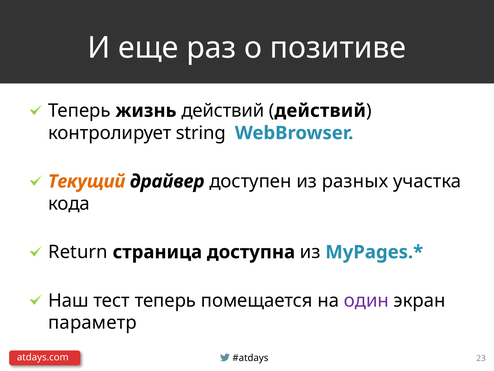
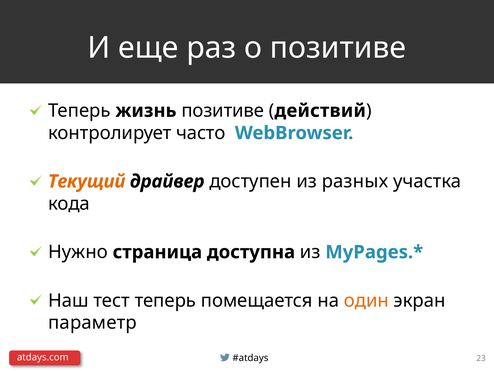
жизнь действий: действий -> позитиве (223, 111)
string: string -> часто (201, 133)
Return: Return -> Нужно (78, 252)
один colour: purple -> orange (366, 300)
